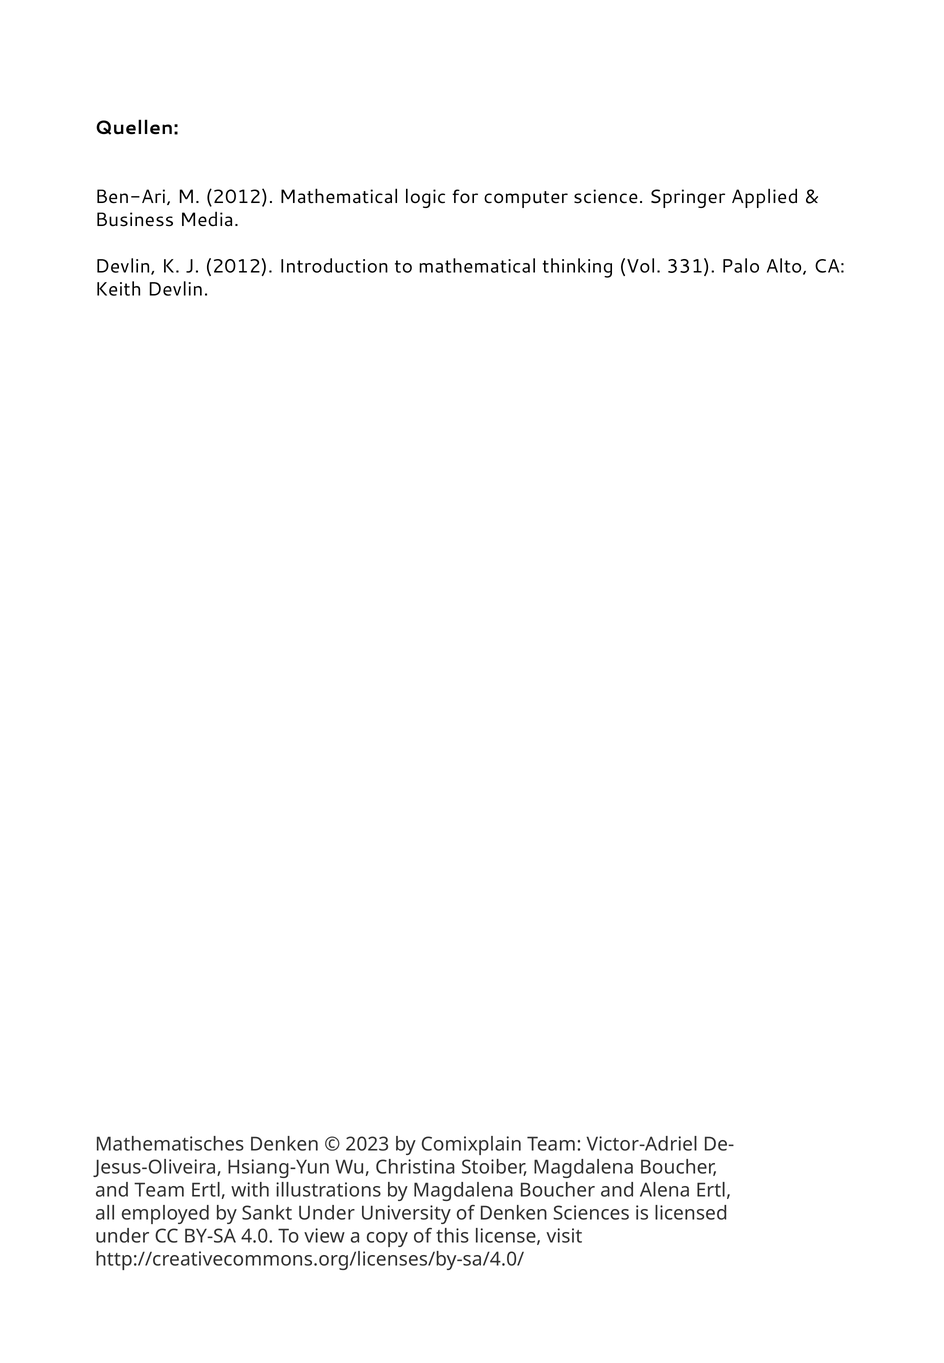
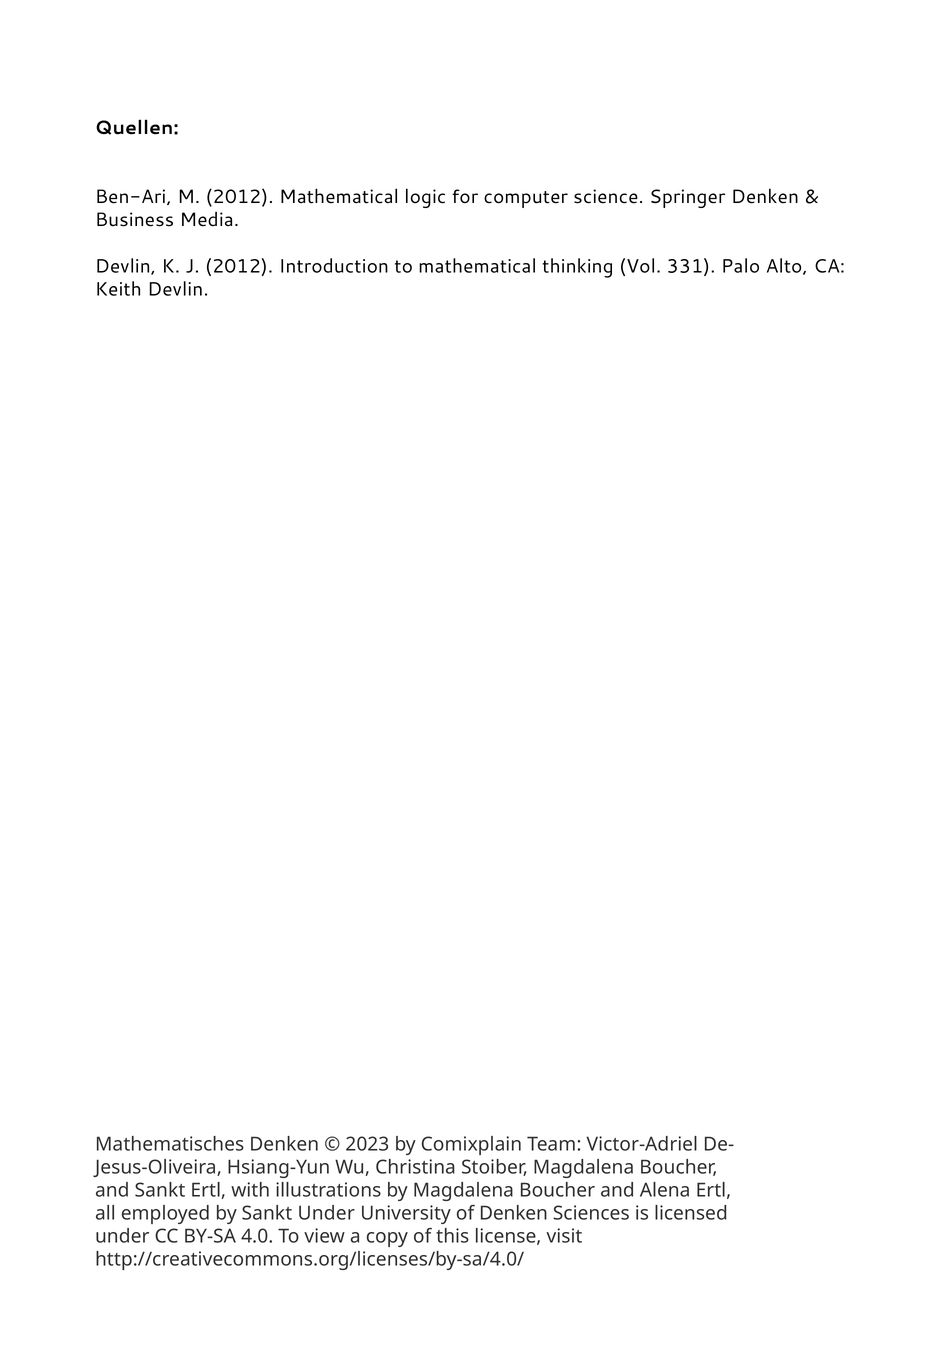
Springer Applied: Applied -> Denken (765, 197)
and Team: Team -> Sankt (160, 1191)
